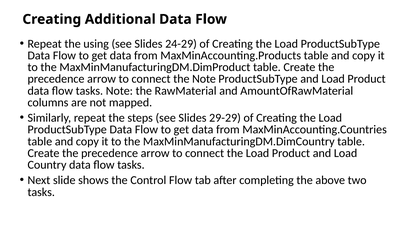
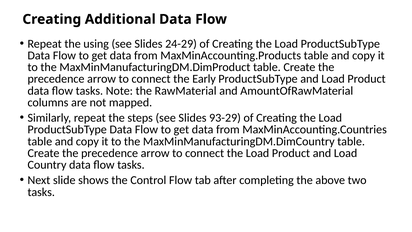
the Note: Note -> Early (204, 79)
29-29: 29-29 -> 93-29 (225, 118)
